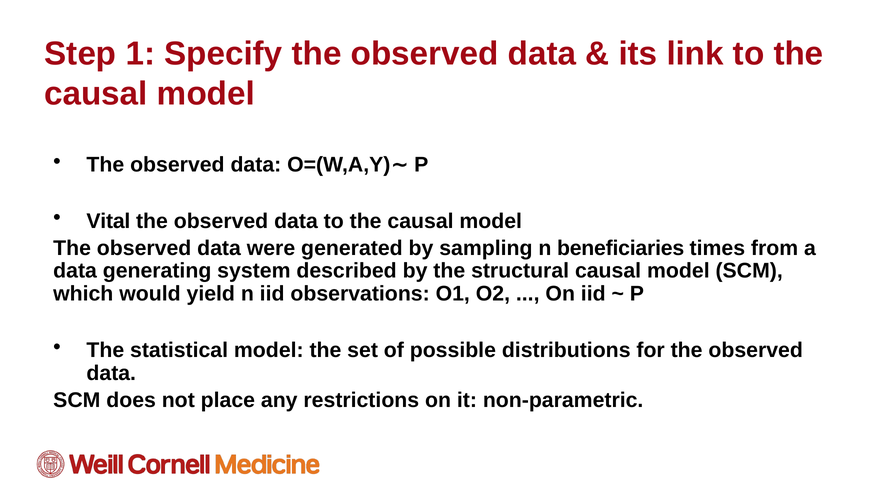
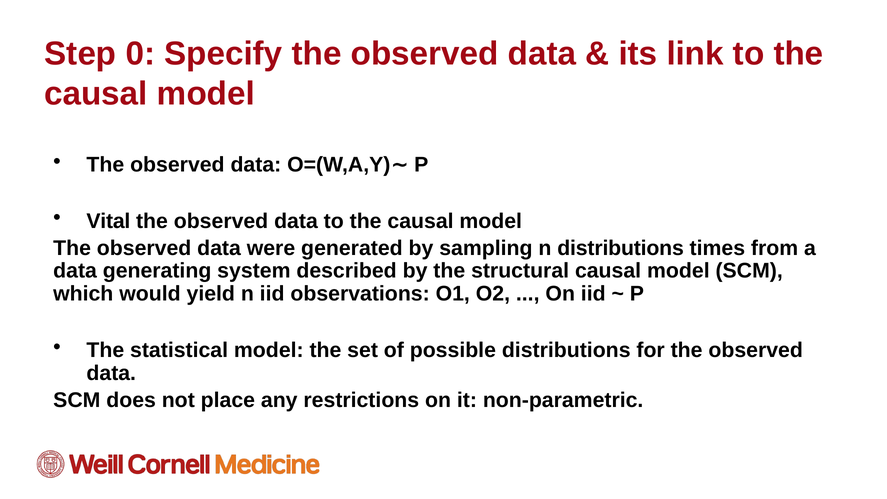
1: 1 -> 0 (140, 54)
n beneficiaries: beneficiaries -> distributions (621, 248)
